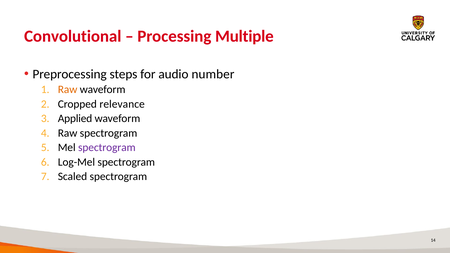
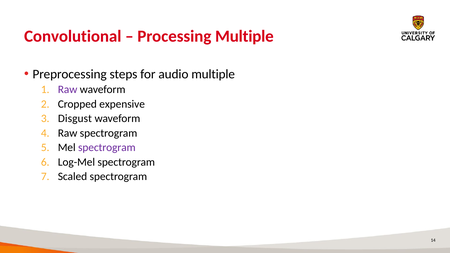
audio number: number -> multiple (213, 74)
Raw colour: orange -> purple (68, 90)
relevance: relevance -> expensive (122, 104)
Applied: Applied -> Disgust (75, 119)
